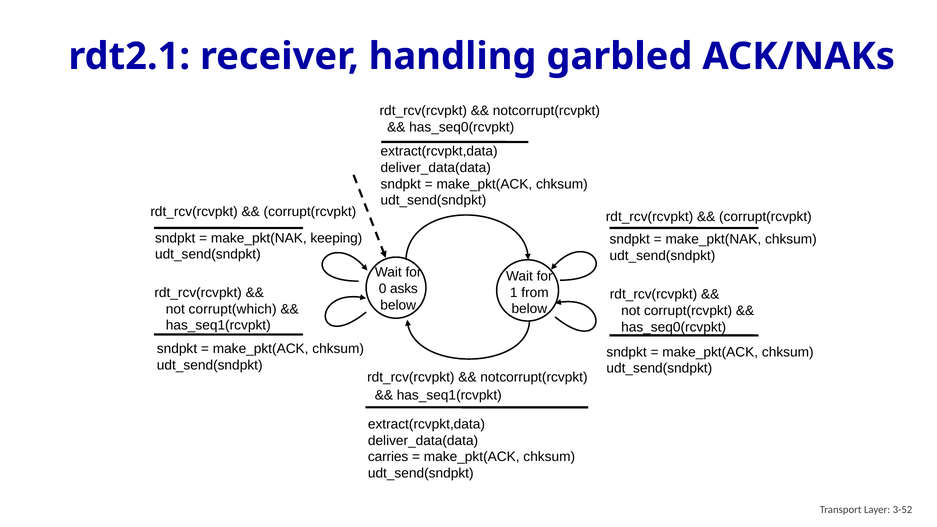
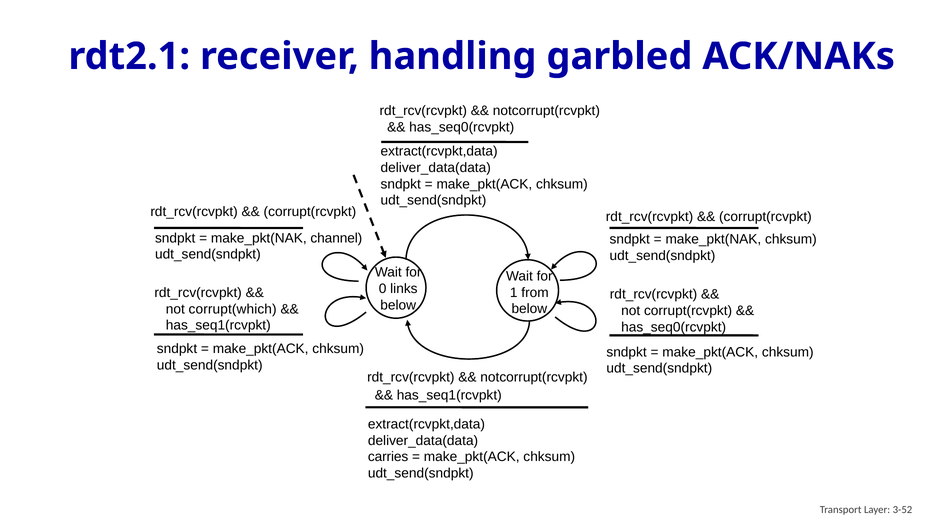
keeping: keeping -> channel (336, 238)
asks: asks -> links (404, 289)
